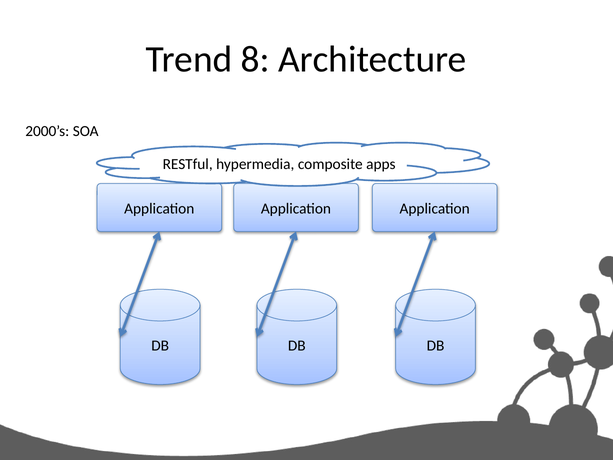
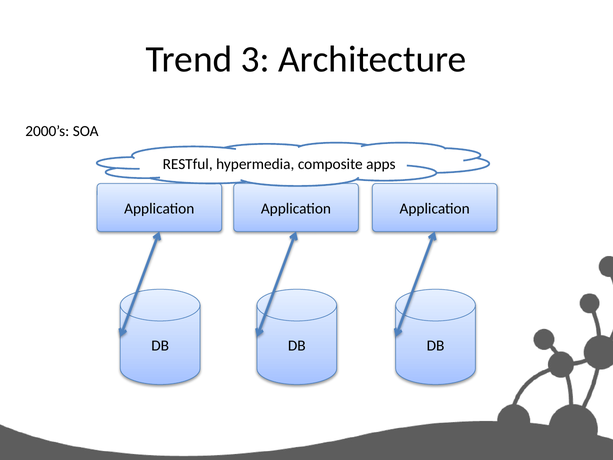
8: 8 -> 3 (255, 59)
